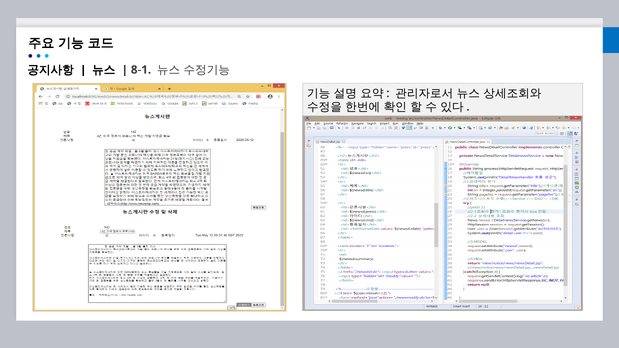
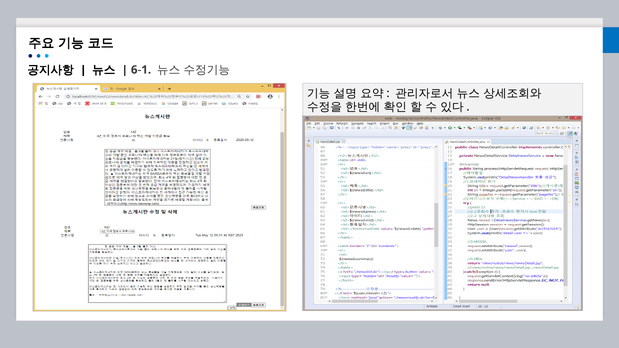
8-1: 8-1 -> 6-1 (141, 70)
